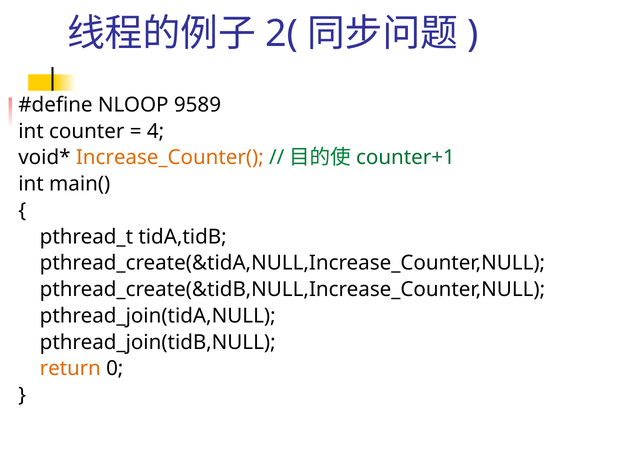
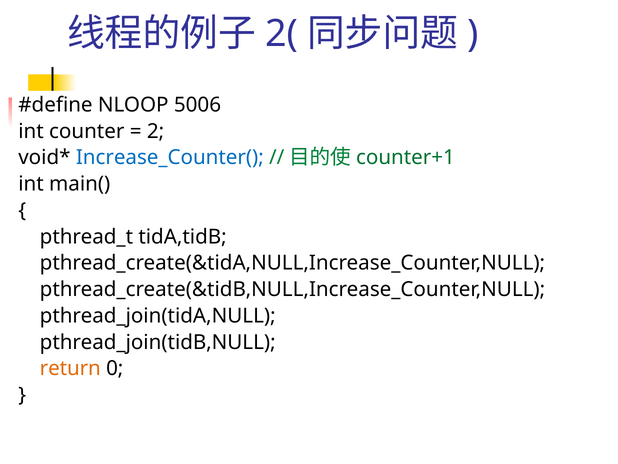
9589: 9589 -> 5006 (197, 105)
4: 4 -> 2 (156, 131)
Increase_Counter( colour: orange -> blue (170, 157)
